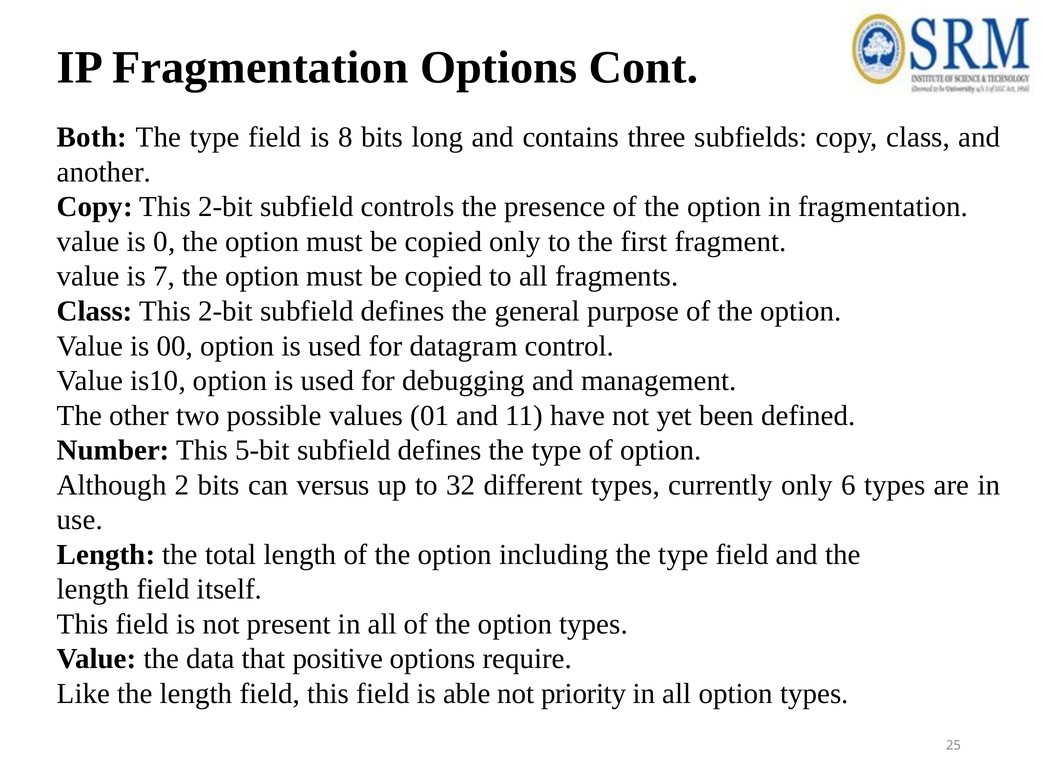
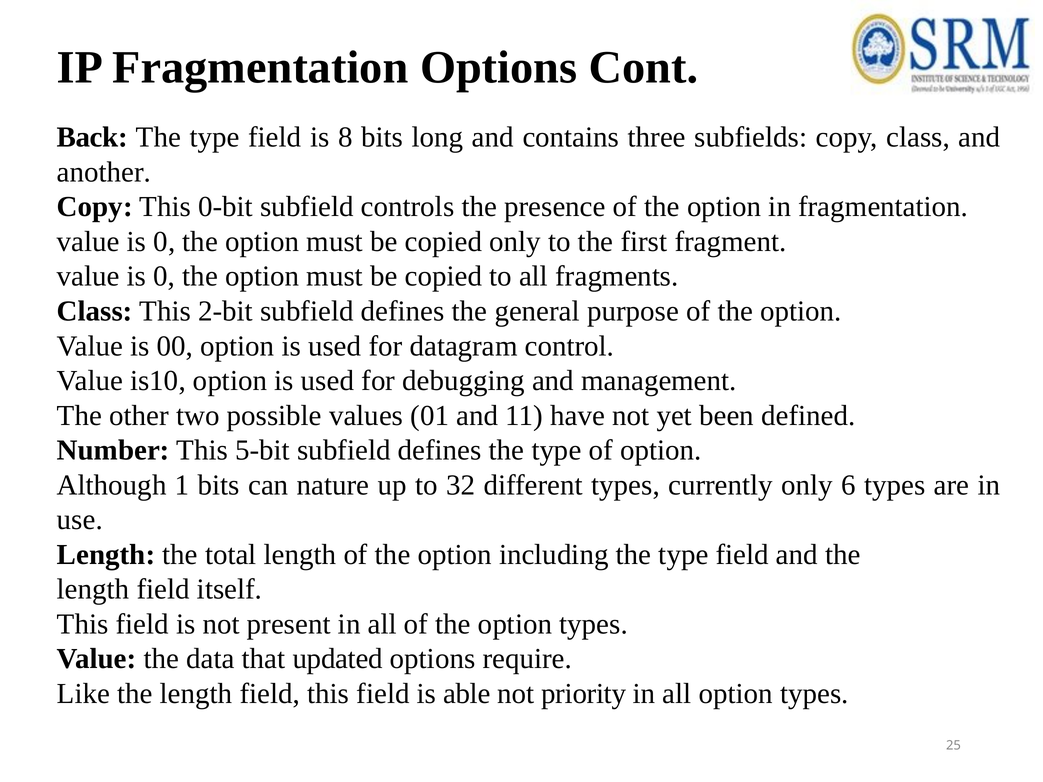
Both: Both -> Back (92, 137)
Copy This 2-bit: 2-bit -> 0-bit (226, 207)
7: 7 -> 0 (164, 277)
2: 2 -> 1 (182, 485)
versus: versus -> nature (333, 485)
positive: positive -> updated (338, 659)
